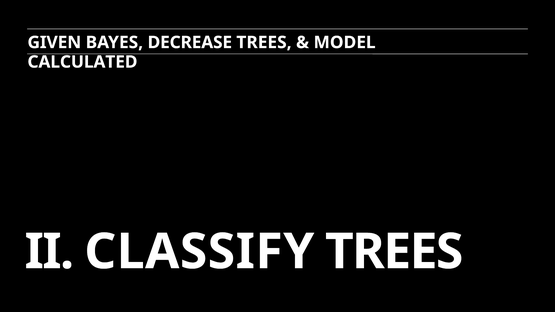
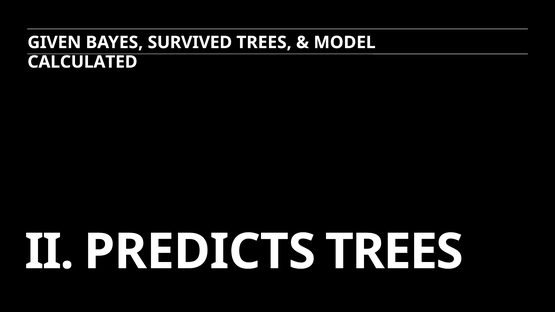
DECREASE: DECREASE -> SURVIVED (190, 42)
CLASSIFY: CLASSIFY -> PREDICTS (200, 252)
